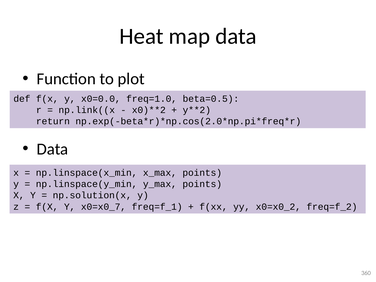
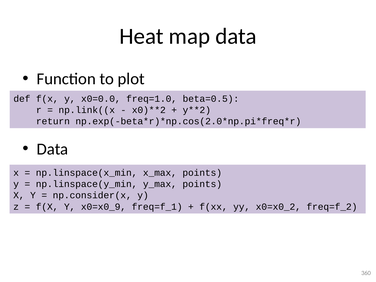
np.solution(x: np.solution(x -> np.consider(x (92, 195)
x0=x0_7: x0=x0_7 -> x0=x0_9 (104, 207)
